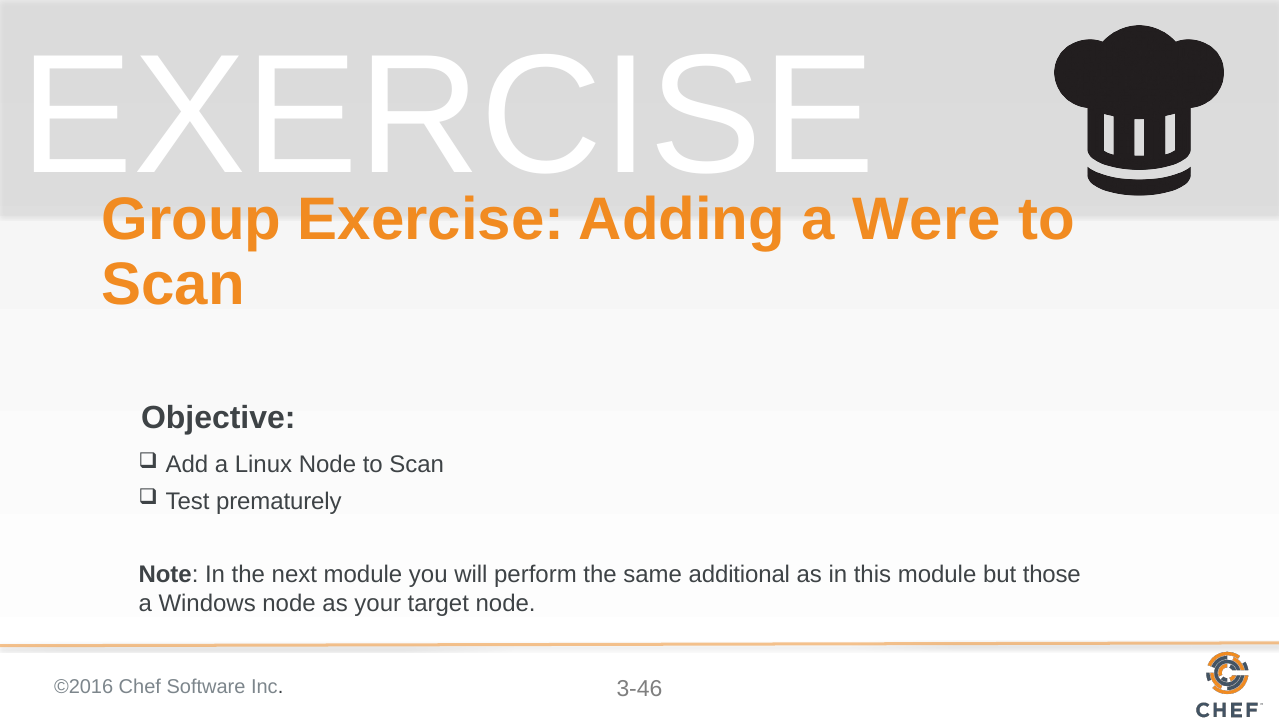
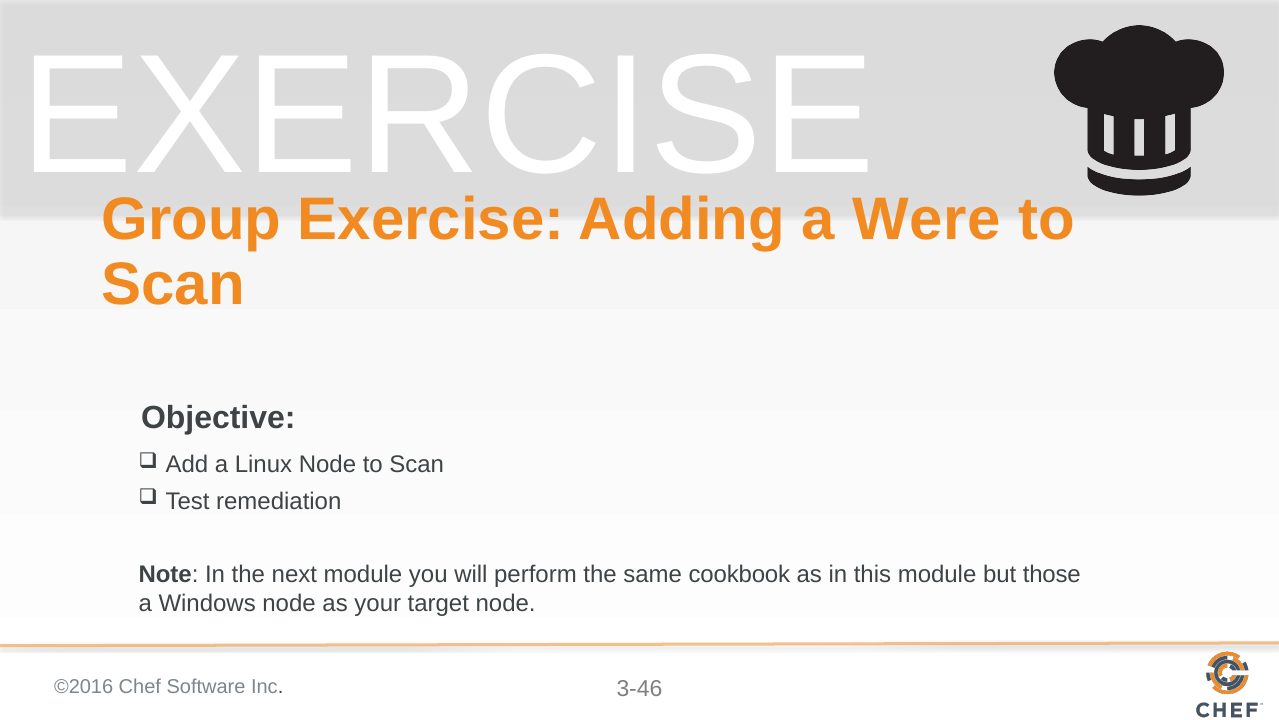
prematurely: prematurely -> remediation (279, 501)
additional: additional -> cookbook (739, 575)
